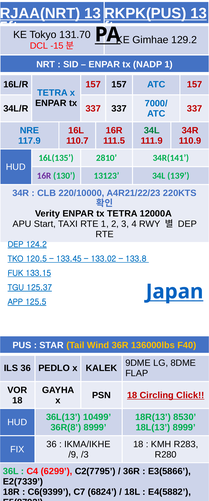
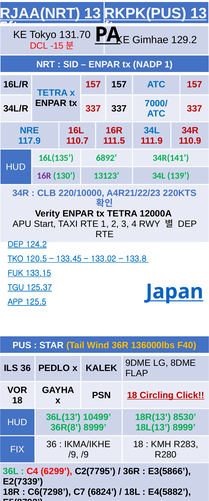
34L colour: green -> blue (152, 130)
2810: 2810 -> 6892 (107, 158)
/9 /3: /3 -> /9 (85, 454)
C6(9399: C6(9399 -> C6(7298 (49, 491)
